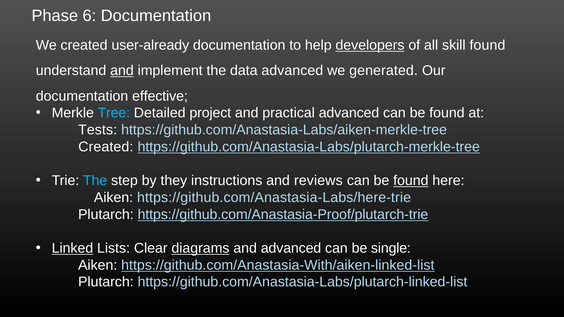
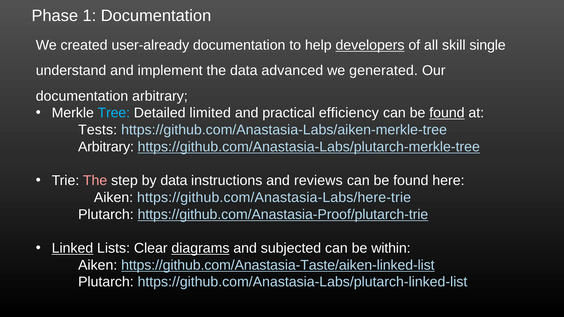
6: 6 -> 1 (89, 16)
skill found: found -> single (488, 45)
and underline: present -> none (122, 71)
documentation effective: effective -> arbitrary (160, 96)
project: project -> limited (210, 113)
practical advanced: advanced -> efficiency (349, 113)
found underline: none -> present (447, 113)
Created: Created -> Arbitrary (106, 147)
The colour: light blue -> pink (95, 181)
by they: they -> data (174, 181)
found underline: present -> none (411, 181)
and advanced: advanced -> subjected (291, 248)
single: single -> within (391, 248)
https://github.com/Anastasia-With/aiken-linked-list: https://github.com/Anastasia-With/aiken-linked-list -> https://github.com/Anastasia-Taste/aiken-linked-list (278, 265)
